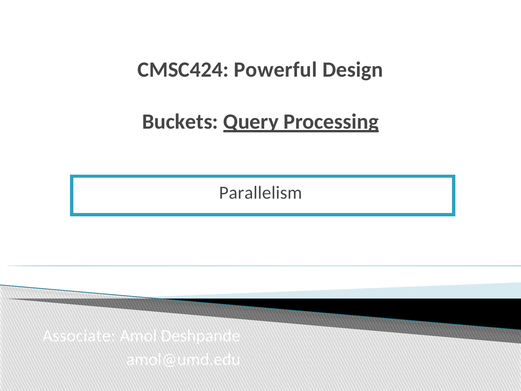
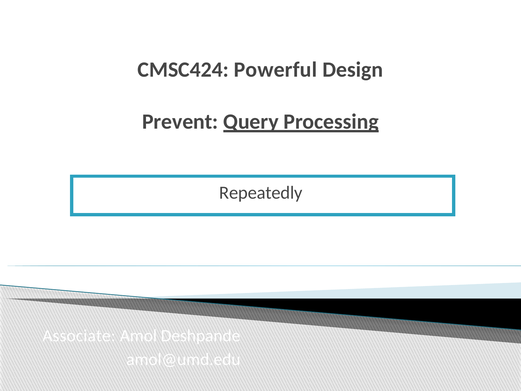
Buckets: Buckets -> Prevent (180, 122)
Parallelism: Parallelism -> Repeatedly (261, 192)
